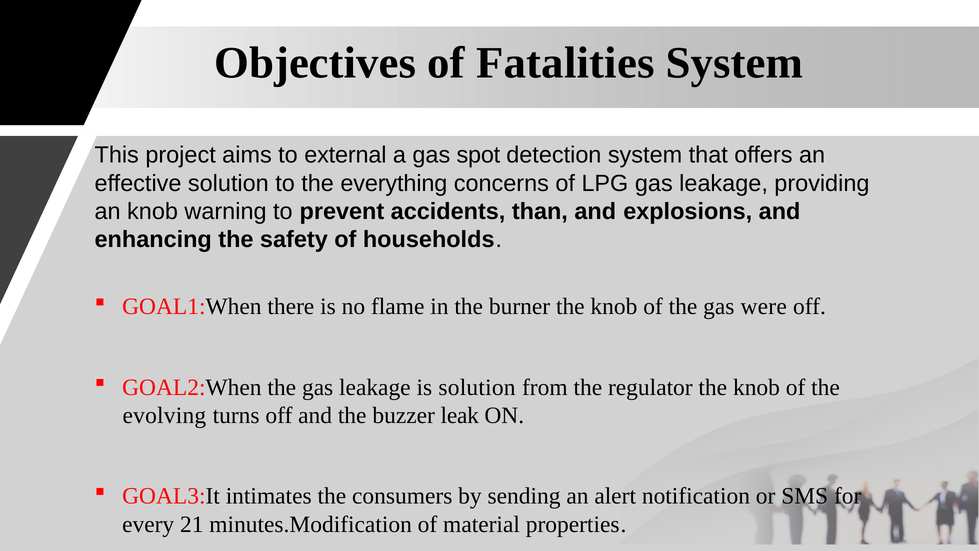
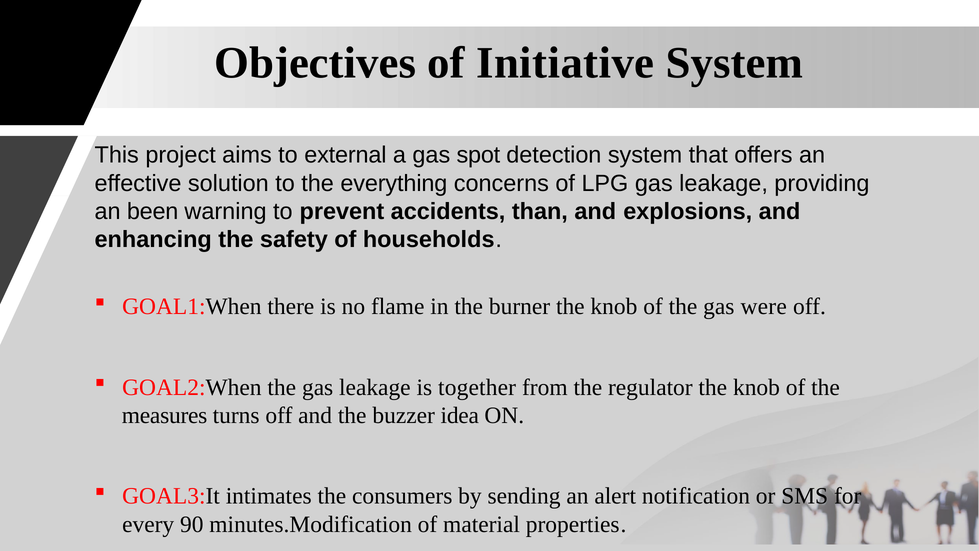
Fatalities: Fatalities -> Initiative (565, 63)
an knob: knob -> been (153, 211)
is solution: solution -> together (477, 387)
evolving: evolving -> measures (165, 415)
leak: leak -> idea (460, 415)
21: 21 -> 90 (192, 524)
